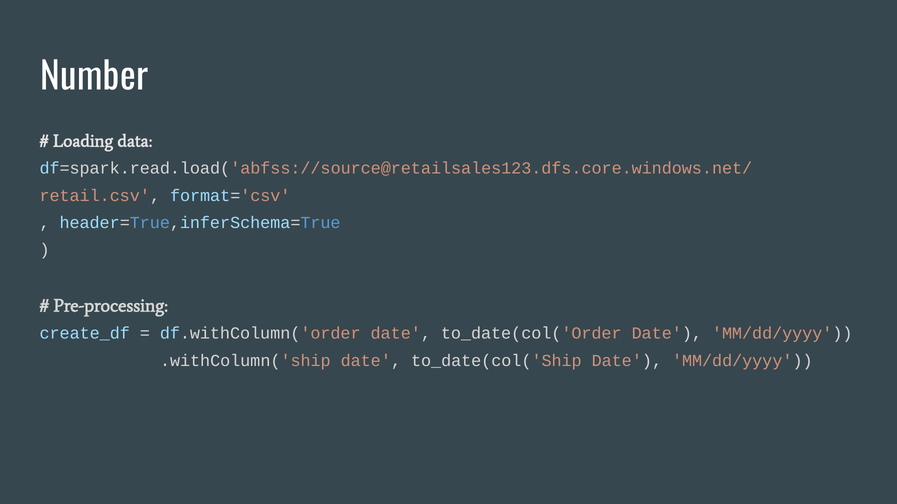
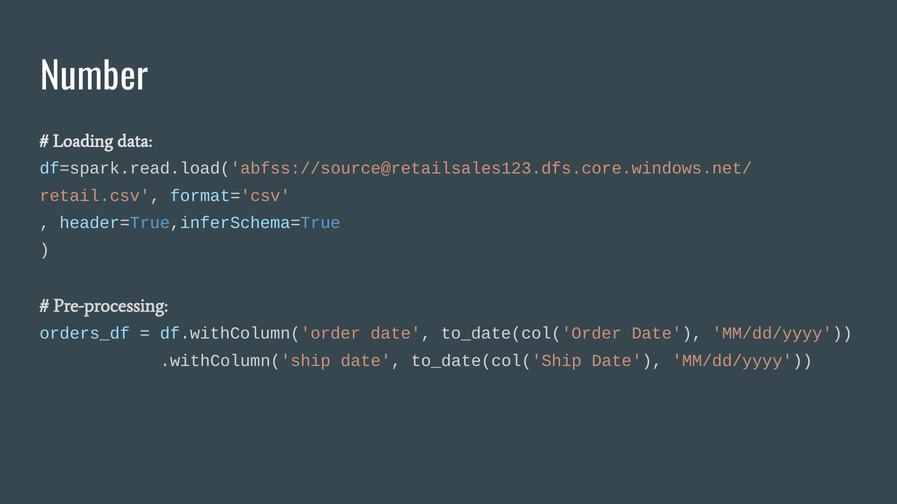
create_df: create_df -> orders_df (85, 334)
